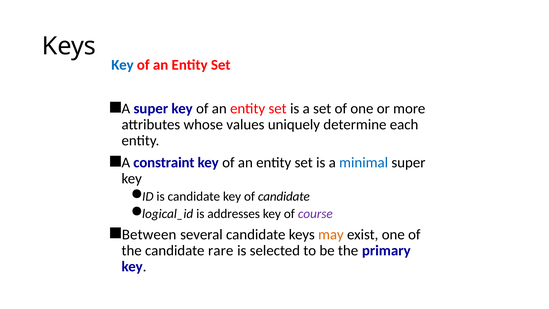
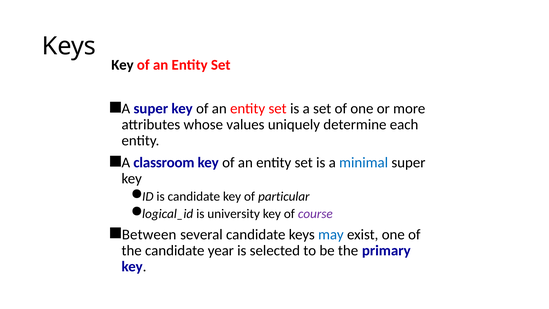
Key colour: blue -> black (122, 65)
constraint: constraint -> classroom (164, 162)
of candidate: candidate -> particular (284, 196)
addresses: addresses -> university (234, 214)
may colour: orange -> blue (331, 234)
rare: rare -> year (221, 250)
